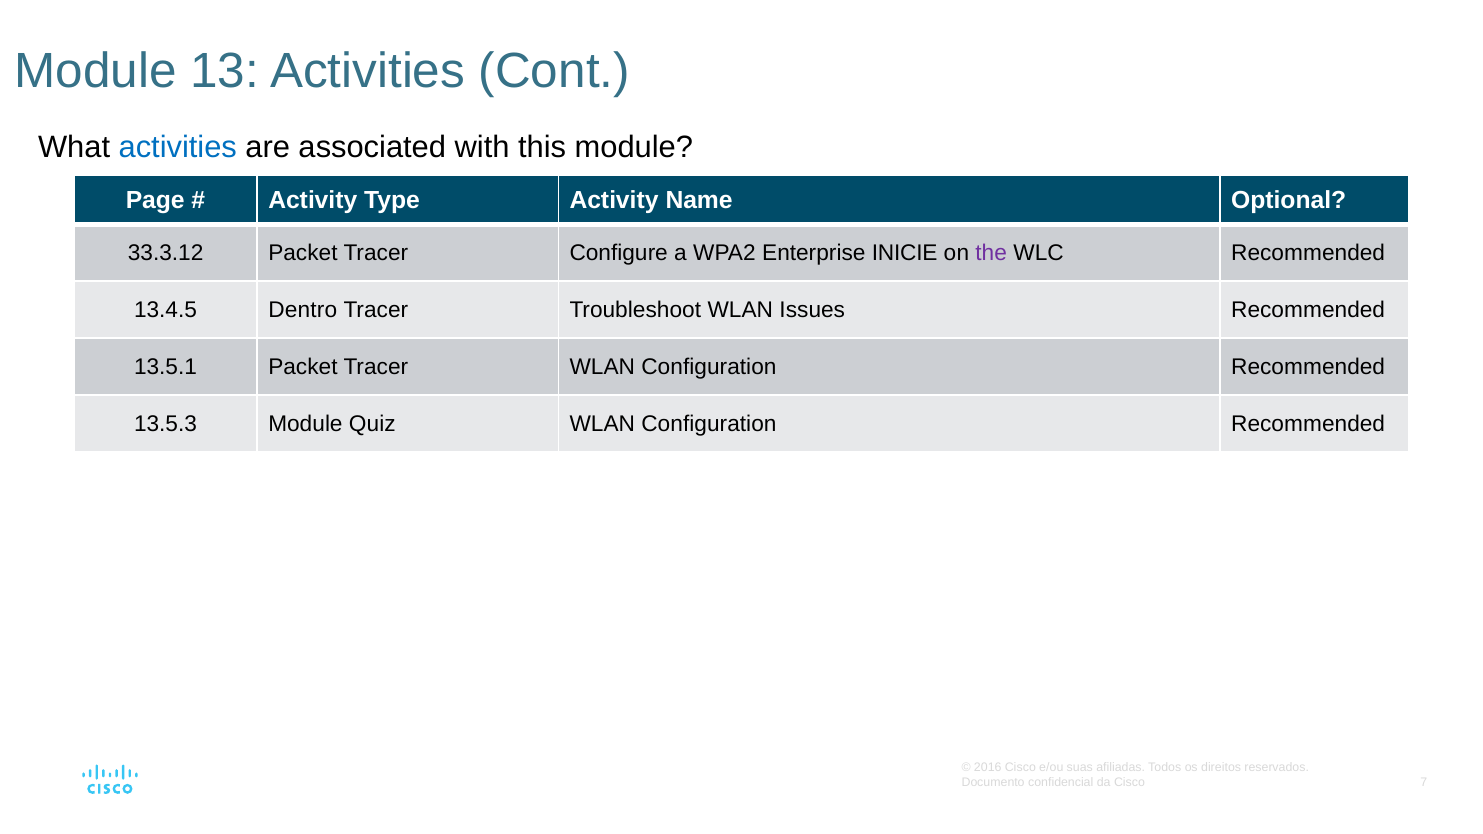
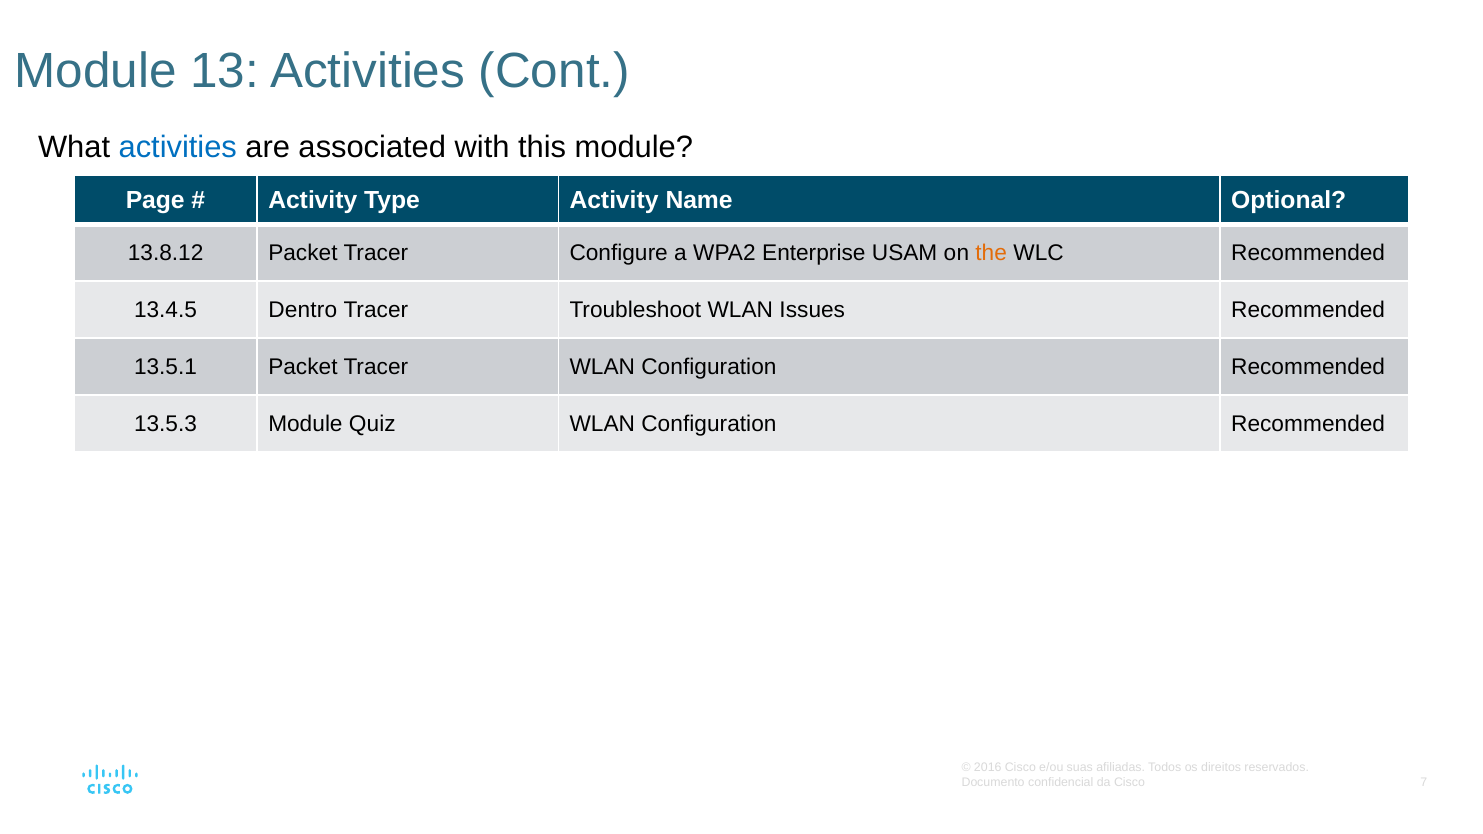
33.3.12: 33.3.12 -> 13.8.12 (166, 253)
INICIE: INICIE -> USAM (905, 253)
the colour: purple -> orange (991, 253)
